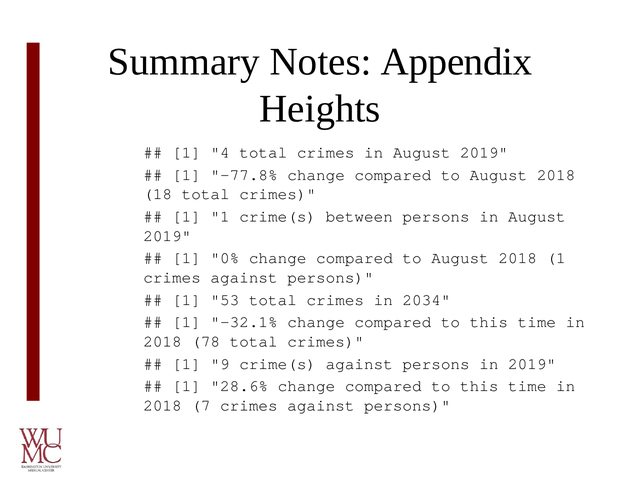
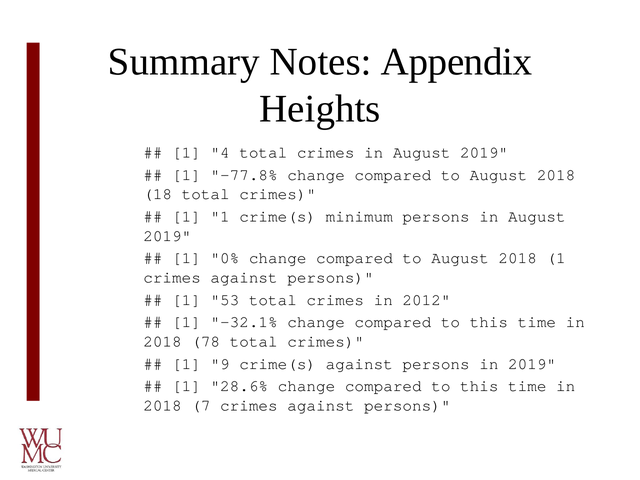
between: between -> minimum (359, 217)
2034: 2034 -> 2012 (426, 300)
